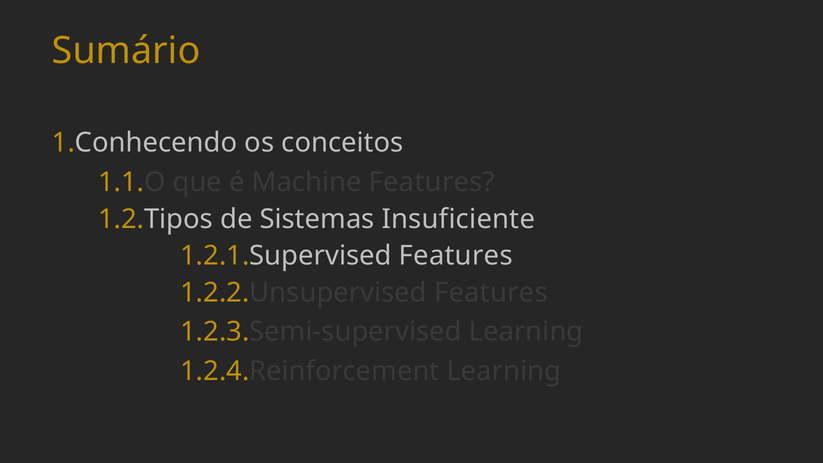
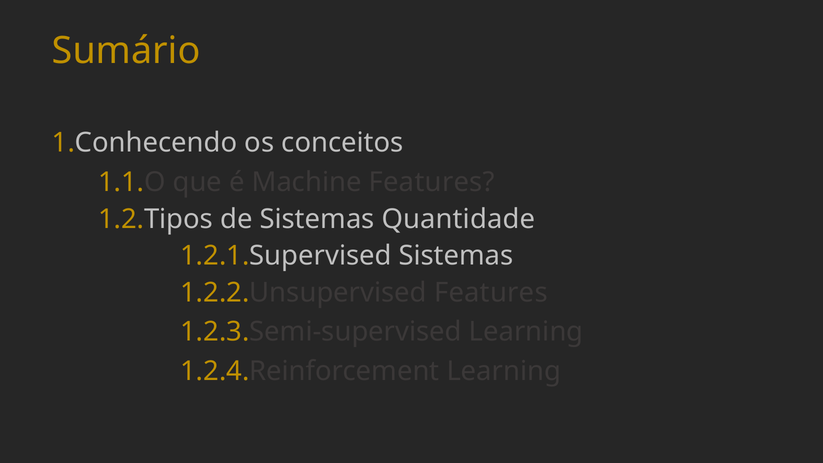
Insuficiente: Insuficiente -> Quantidade (458, 219)
1.2.1.Supervised Features: Features -> Sistemas (456, 256)
